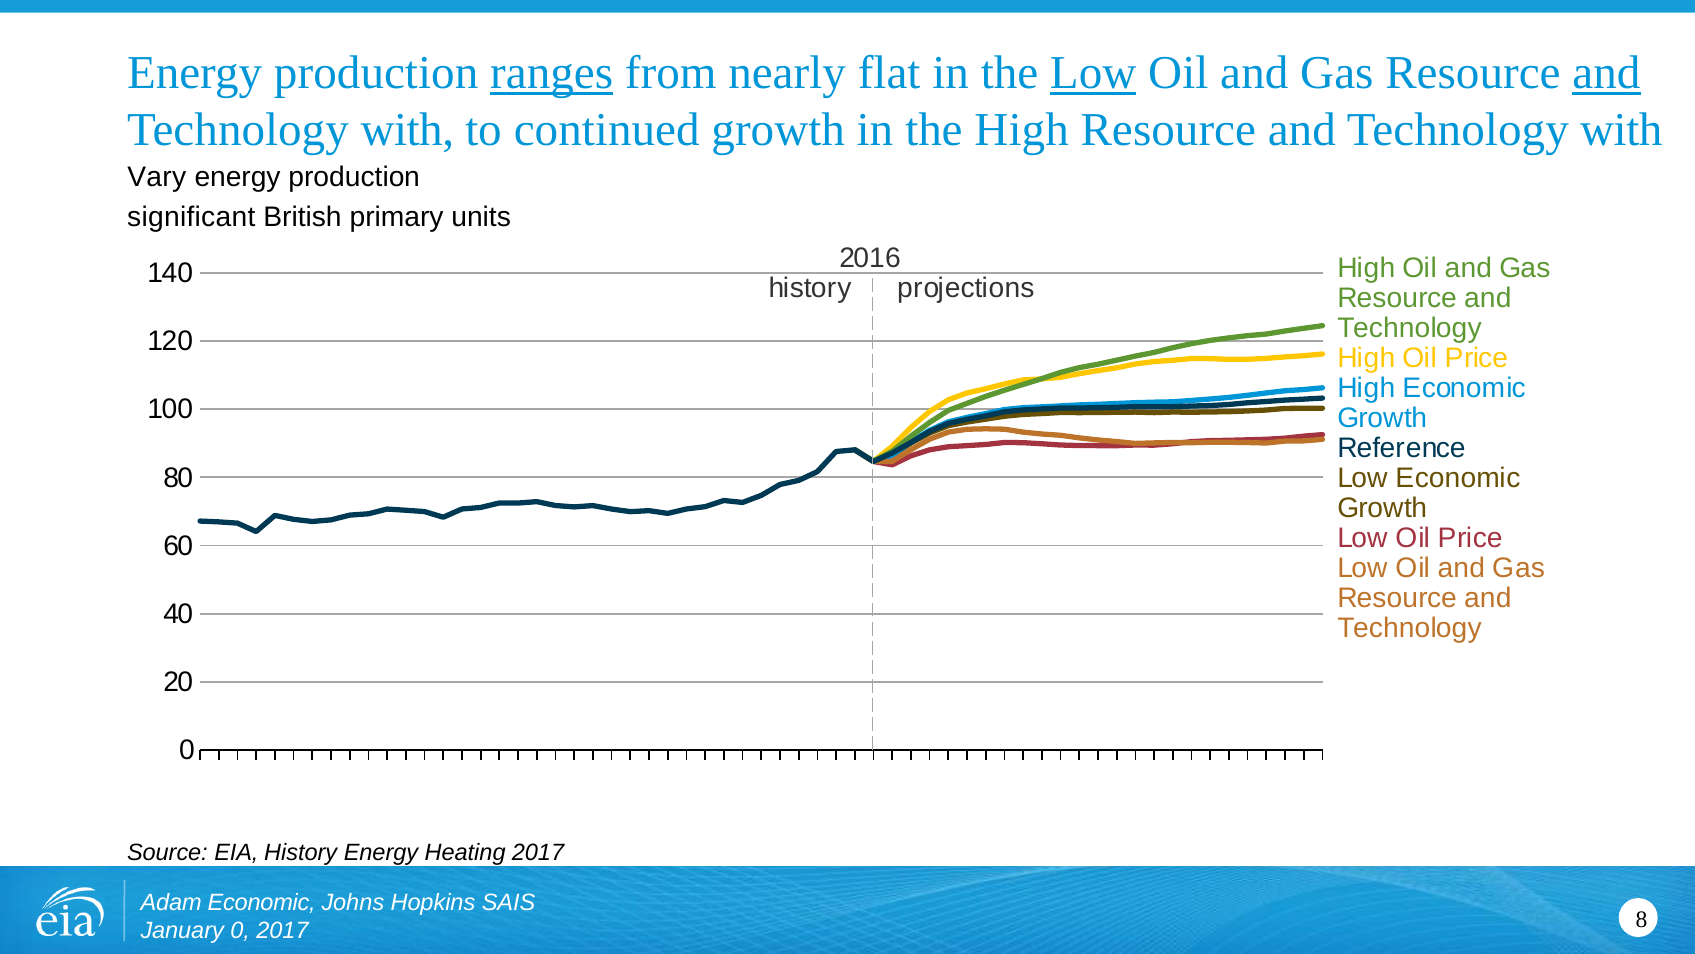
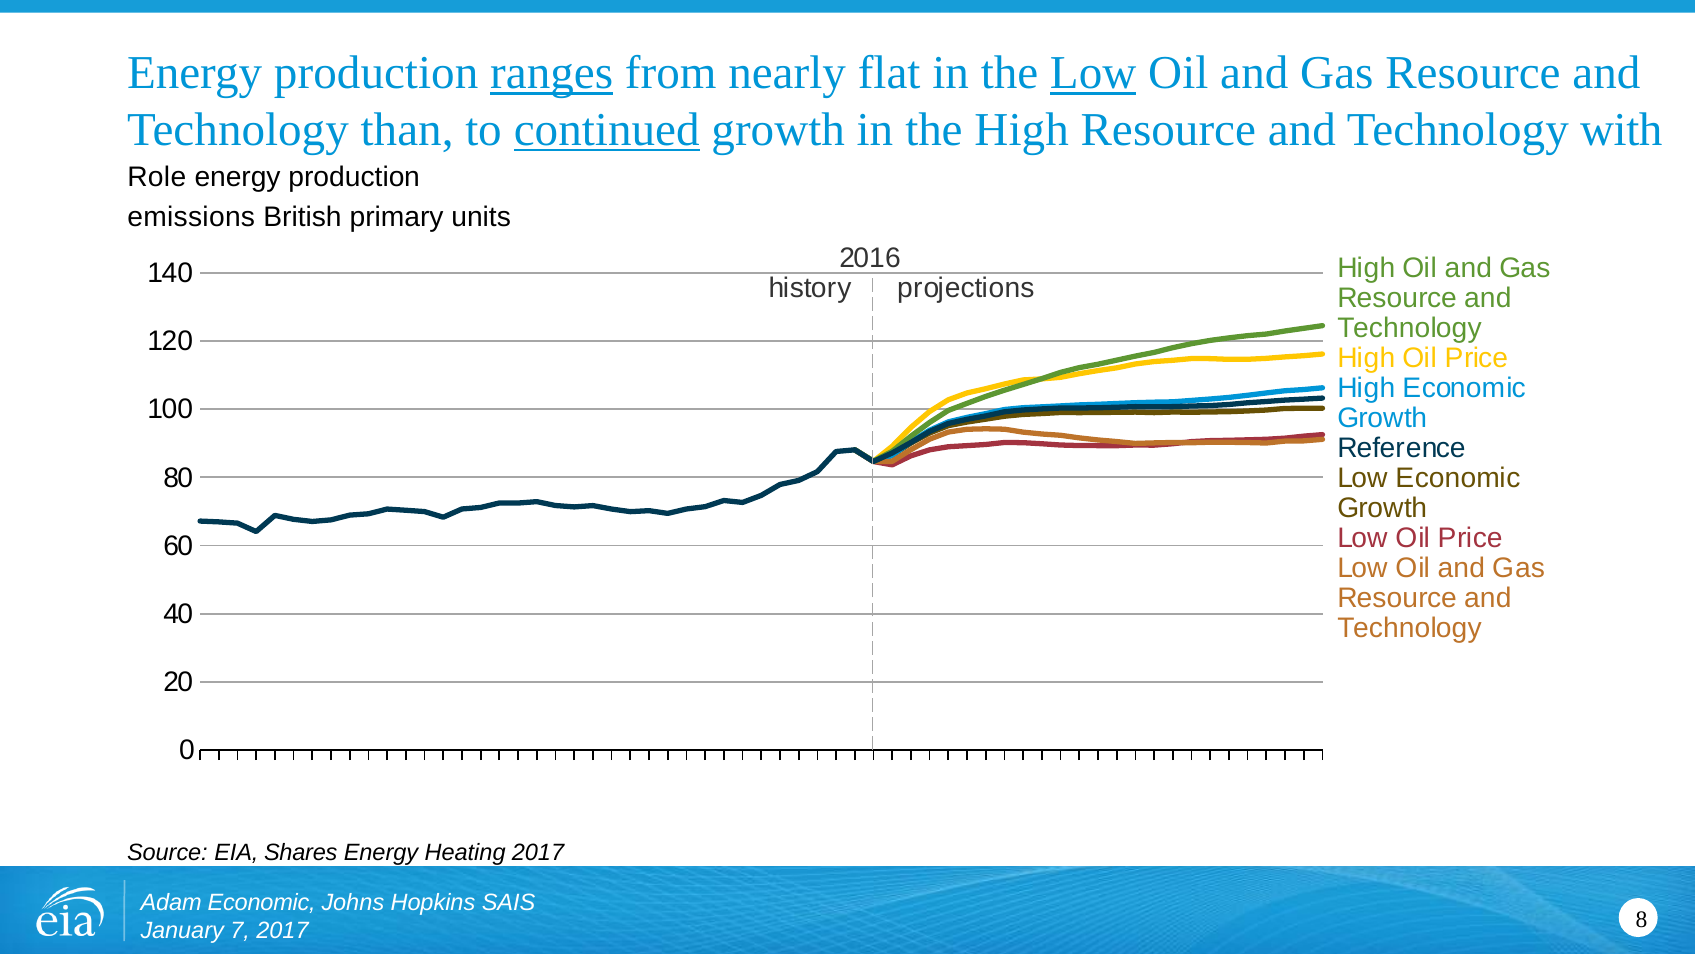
and underline: present -> none (1606, 73)
with: with -> than (407, 130)
continued underline: none -> present (607, 130)
Vary: Vary -> Role (157, 177)
significant: significant -> emissions (191, 217)
EIA History: History -> Shares (301, 852)
January 0: 0 -> 7 (240, 931)
